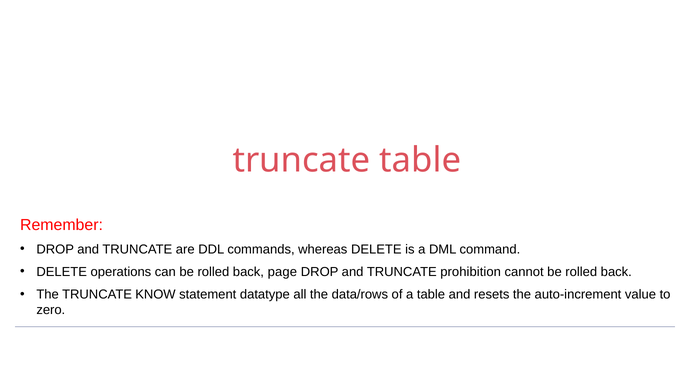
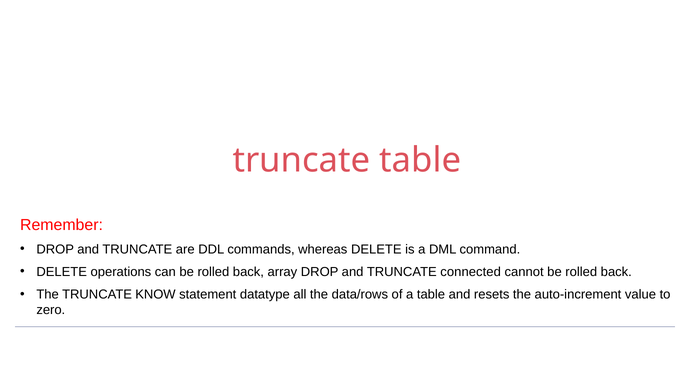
page: page -> array (282, 271)
prohibition: prohibition -> connected (471, 271)
